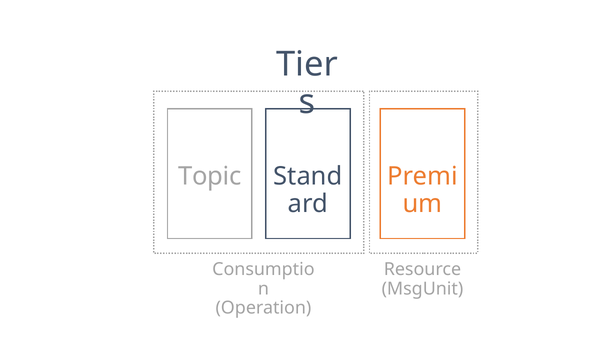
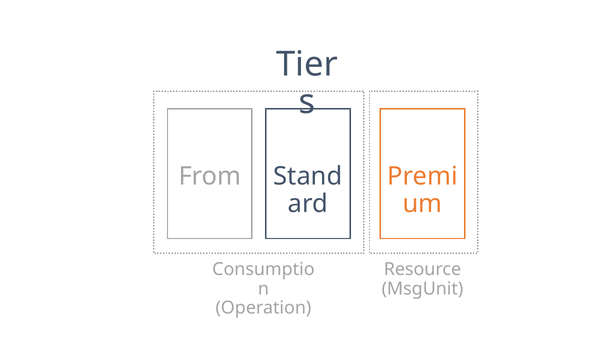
Topic: Topic -> From (210, 176)
